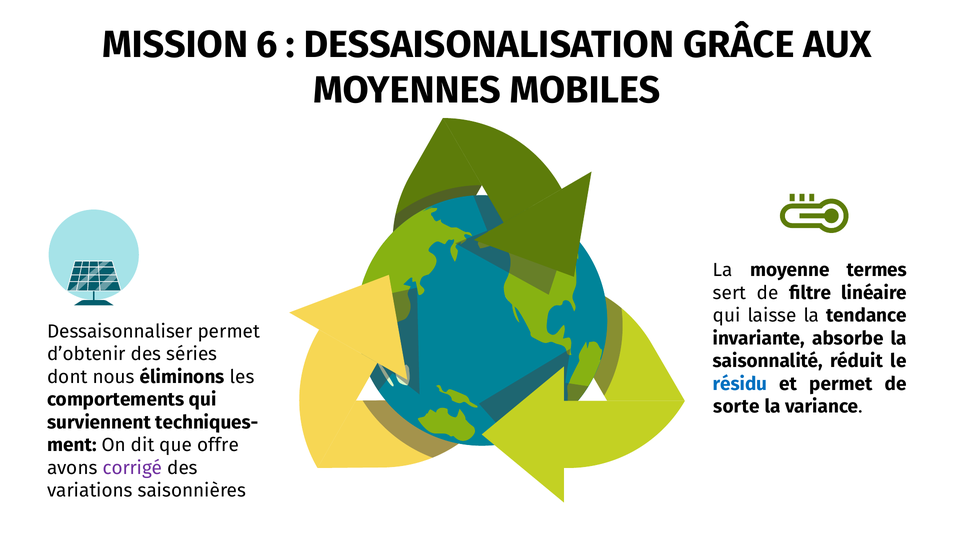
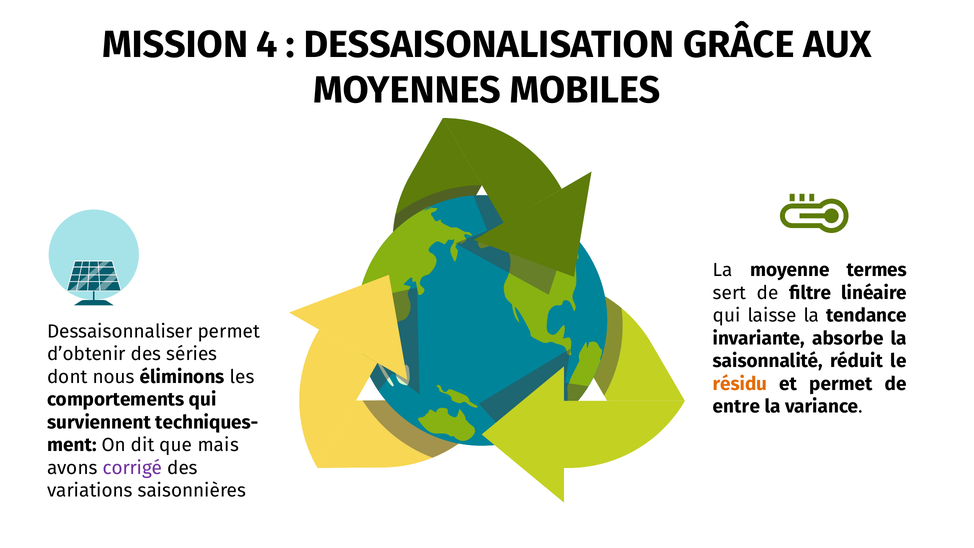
6: 6 -> 4 (267, 45)
résidu colour: blue -> orange (740, 384)
sorte: sorte -> entre (736, 407)
offre: offre -> mais (218, 445)
